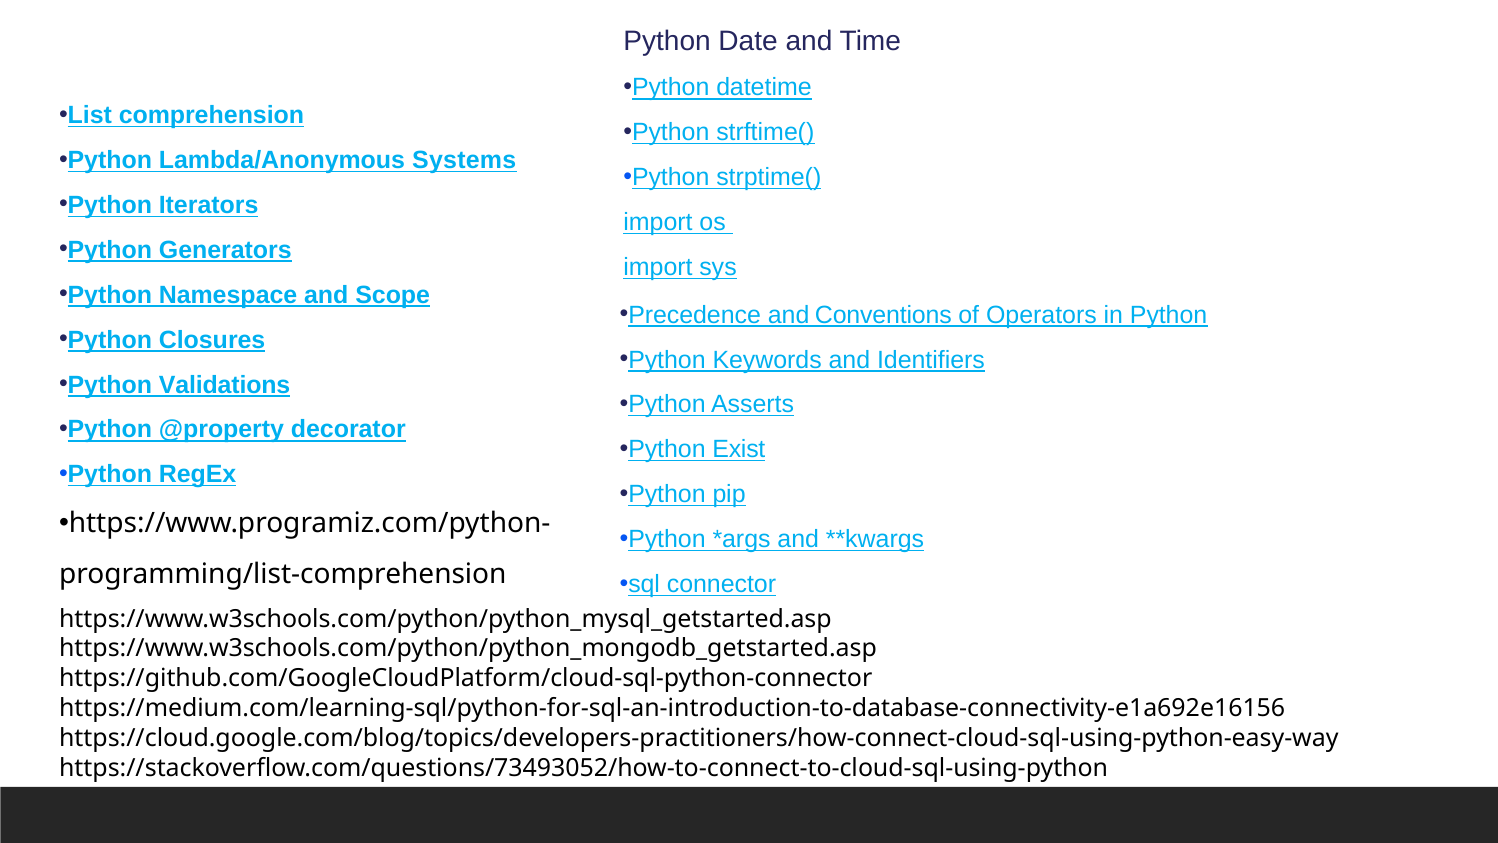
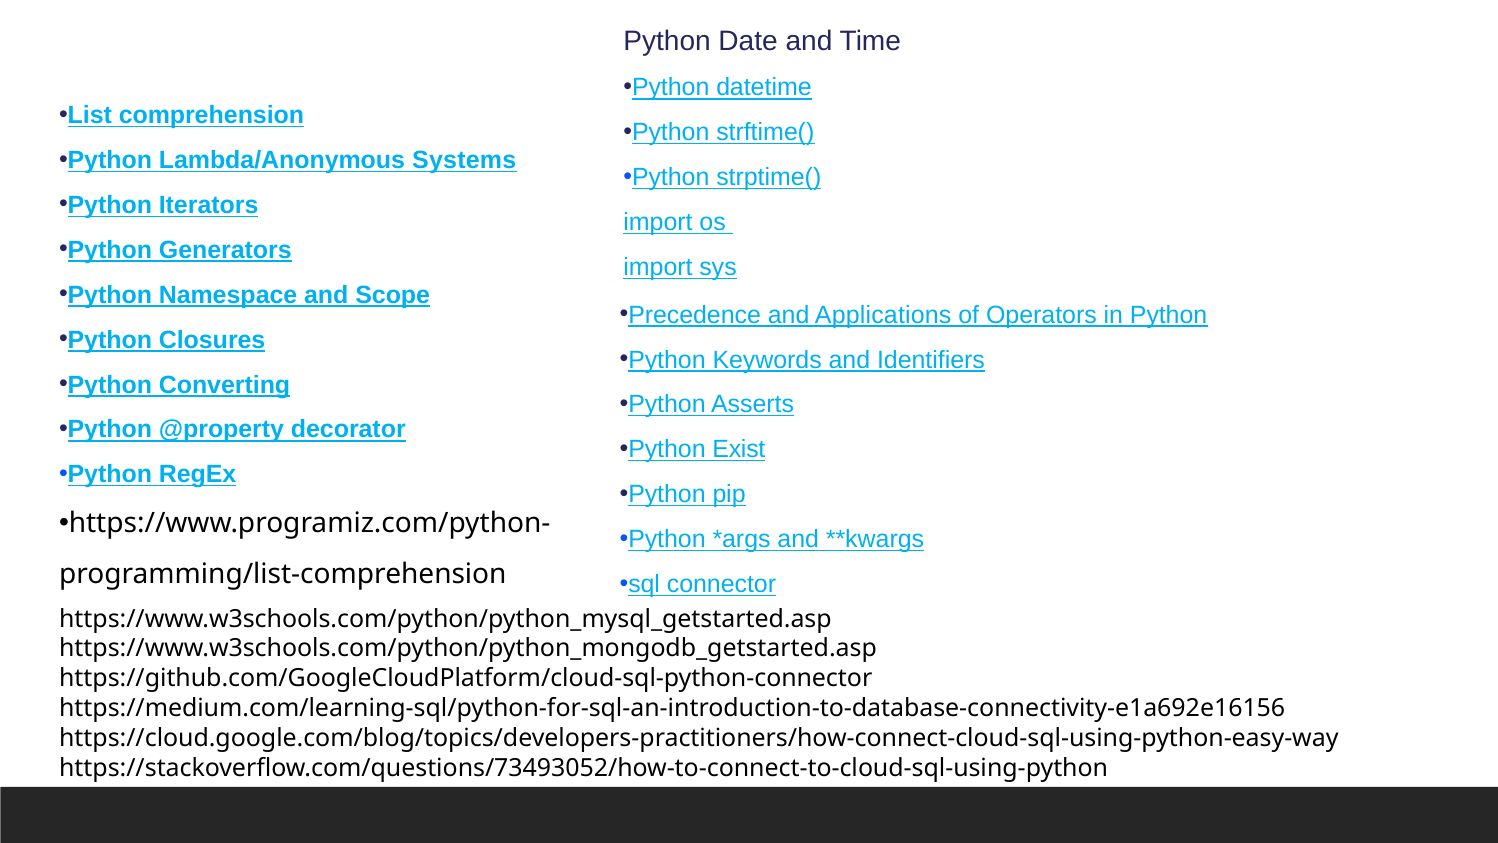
Conventions: Conventions -> Applications (883, 315)
Validations: Validations -> Converting (225, 385)
